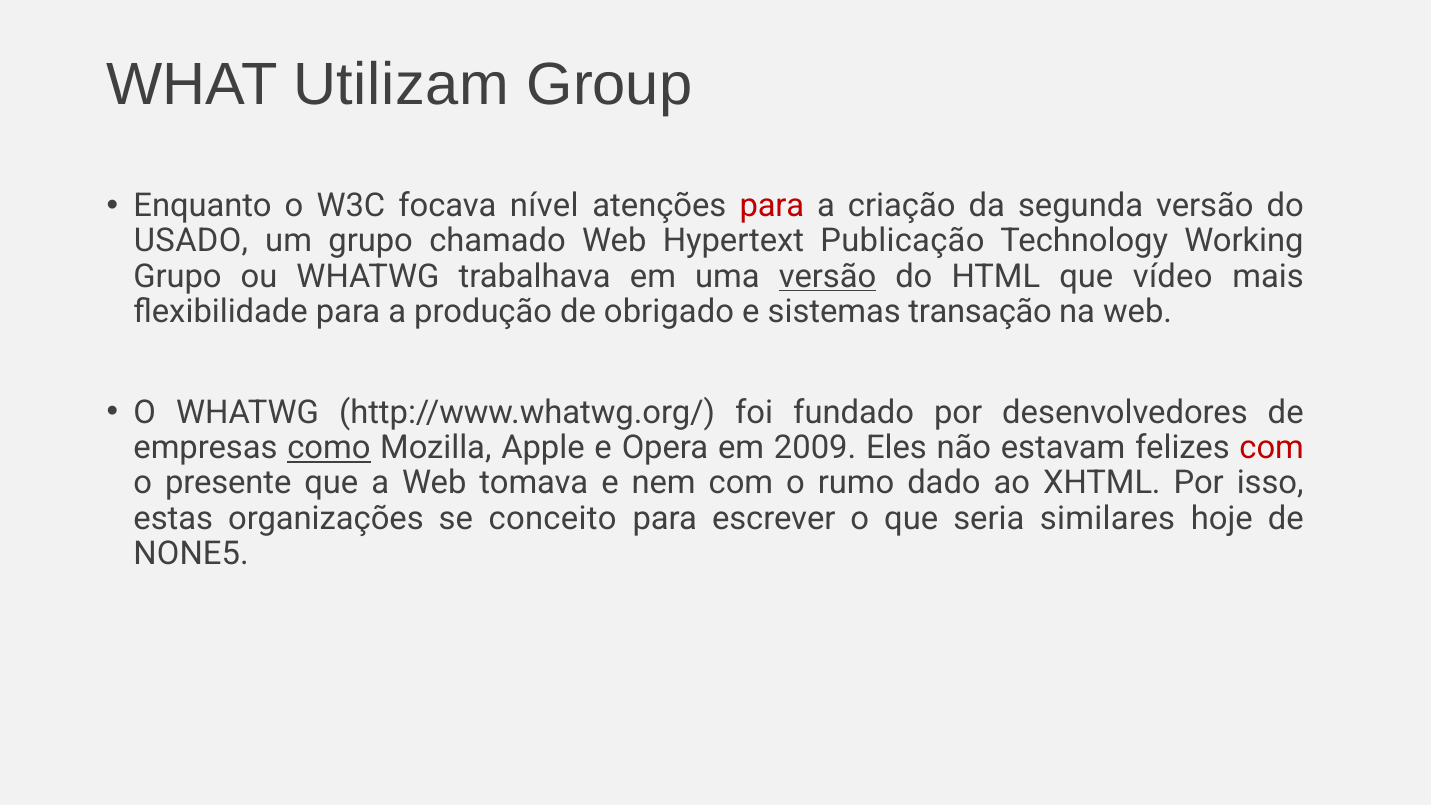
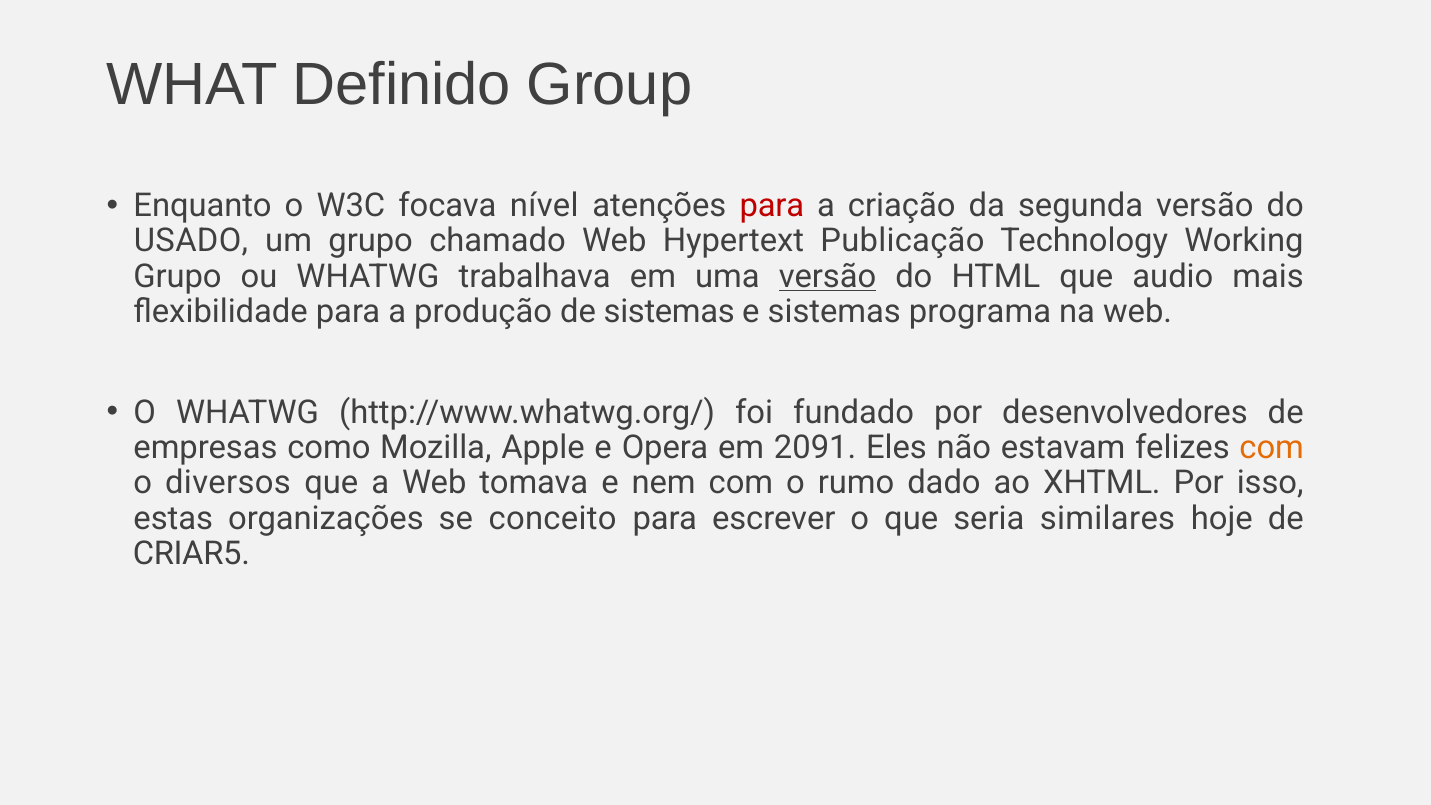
Utilizam: Utilizam -> Definido (402, 85)
vídeo: vídeo -> audio (1173, 276)
de obrigado: obrigado -> sistemas (669, 312)
transação: transação -> programa (980, 312)
como underline: present -> none (329, 448)
2009: 2009 -> 2091 (815, 448)
com colour: red -> orange (1272, 448)
presente: presente -> diversos (228, 483)
NONE5: NONE5 -> CRIAR5 (191, 554)
